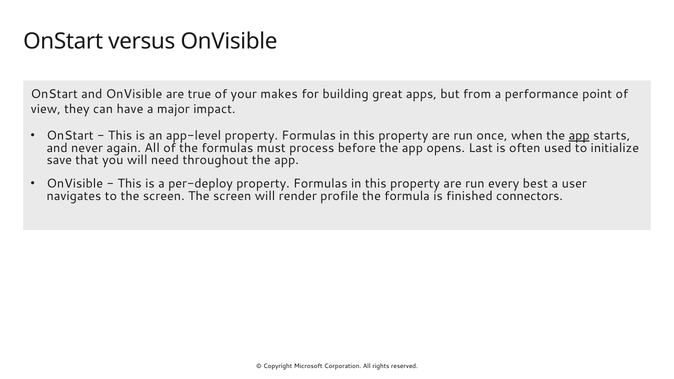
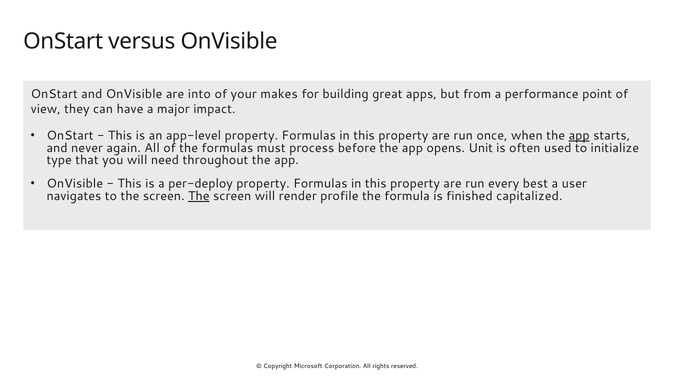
true: true -> into (199, 94)
Last: Last -> Unit (481, 148)
save: save -> type (59, 160)
The underline: none -> present (199, 196)
connectors: connectors -> capitalized (529, 196)
